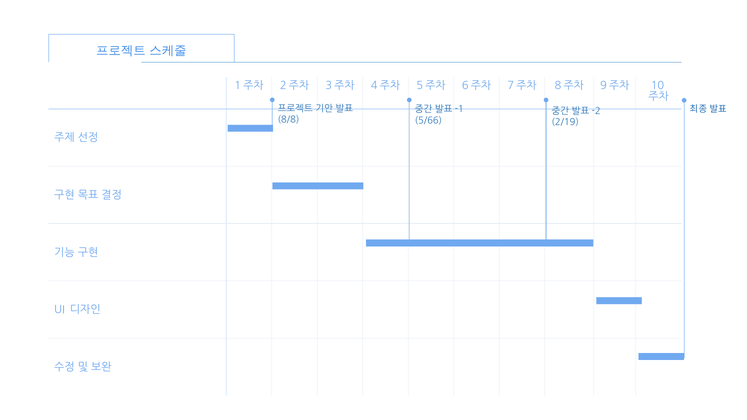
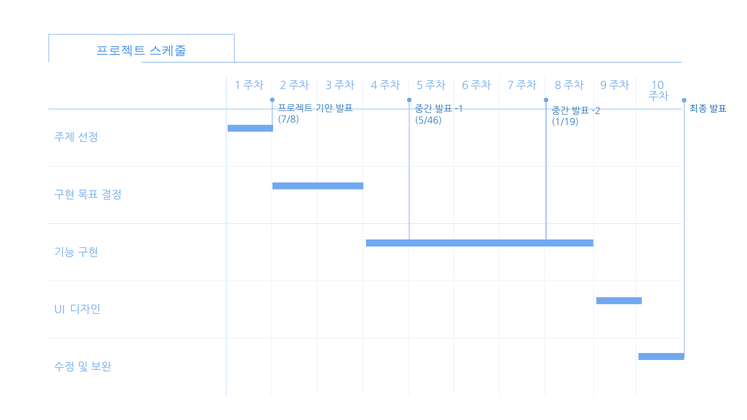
8/8: 8/8 -> 7/8 (288, 120)
5/66: 5/66 -> 5/46 (428, 121)
2/19: 2/19 -> 1/19 (565, 122)
